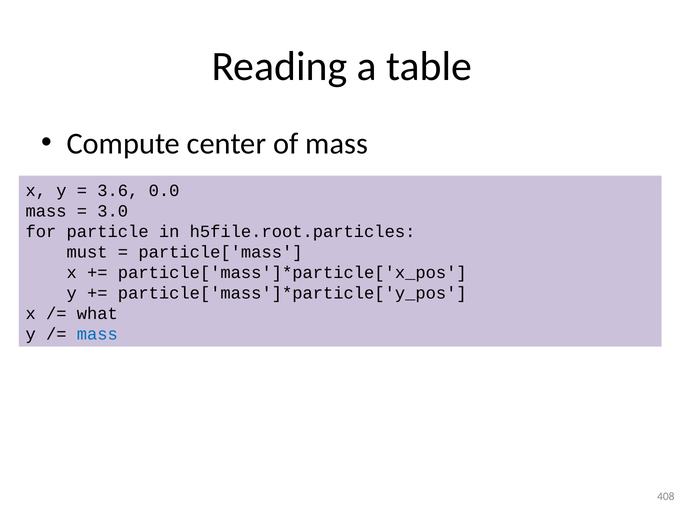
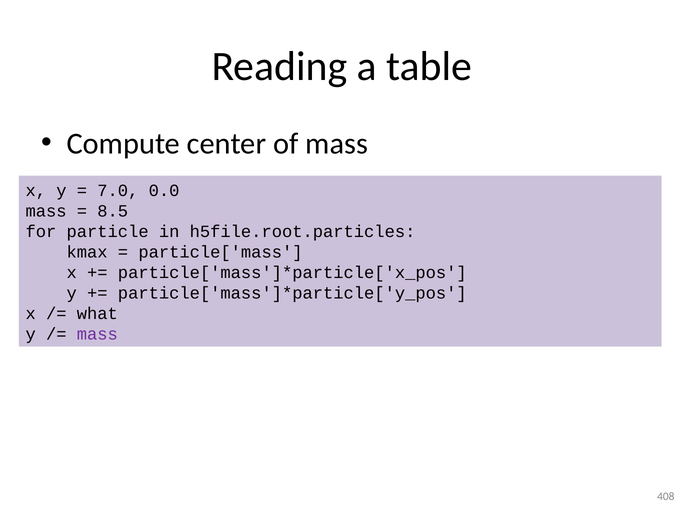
3.6: 3.6 -> 7.0 (118, 191)
3.0: 3.0 -> 8.5 (113, 211)
must: must -> kmax (87, 252)
mass colour: blue -> purple (97, 334)
